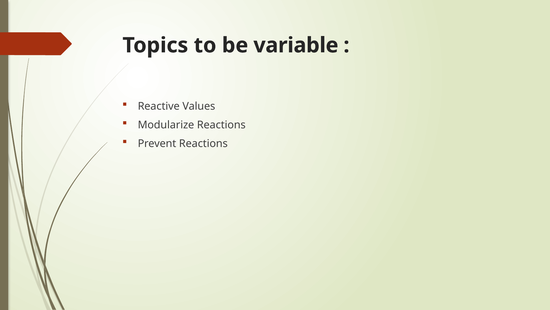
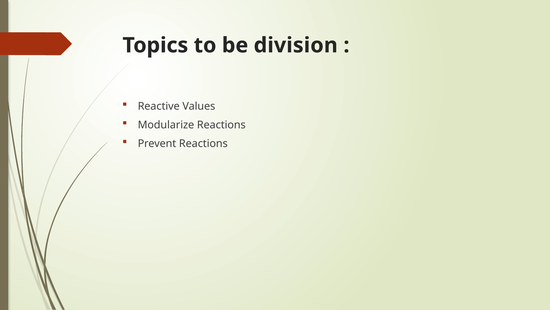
variable: variable -> division (296, 45)
